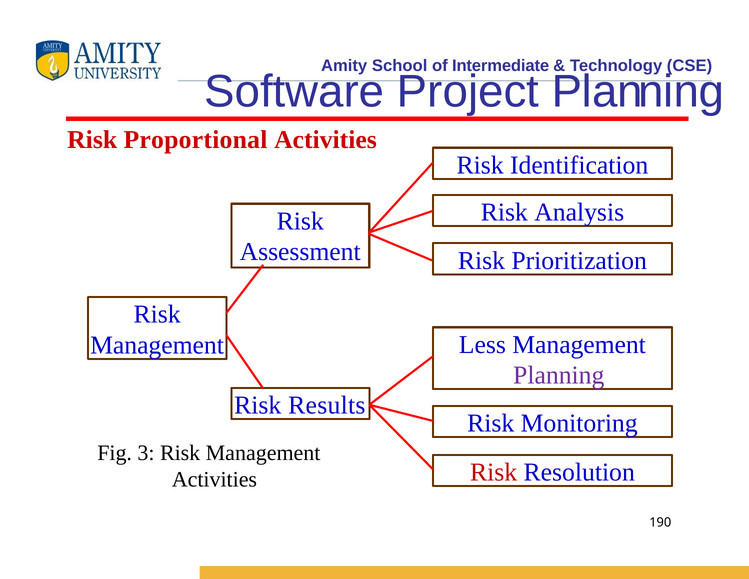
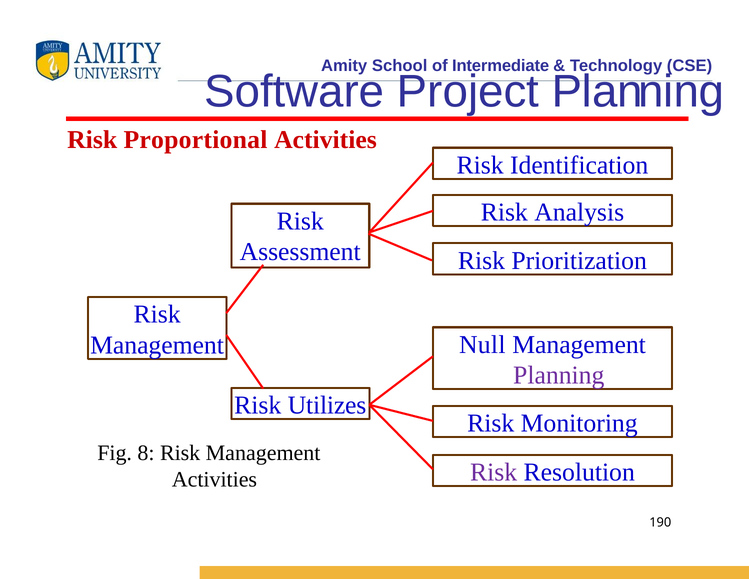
Less: Less -> Null (482, 344)
Results: Results -> Utilizes (327, 405)
3: 3 -> 8 (146, 453)
Risk colour: red -> purple (494, 472)
